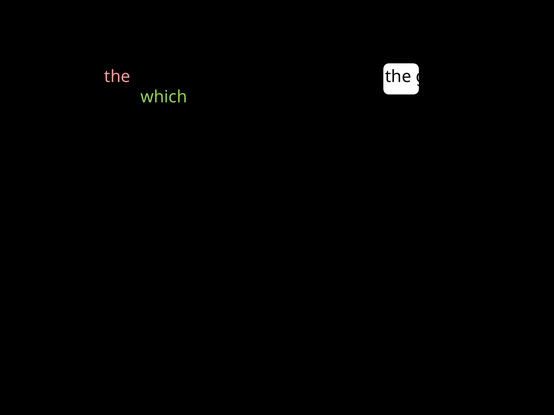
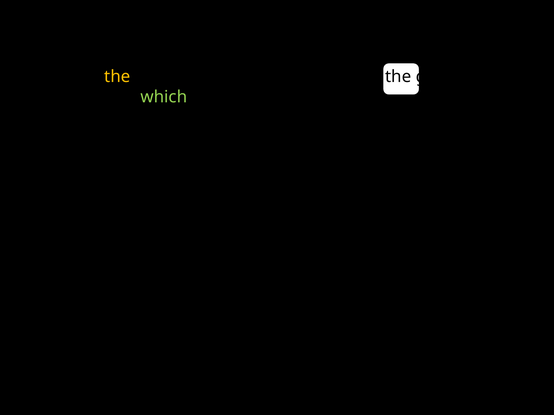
the colour: pink -> yellow (117, 77)
